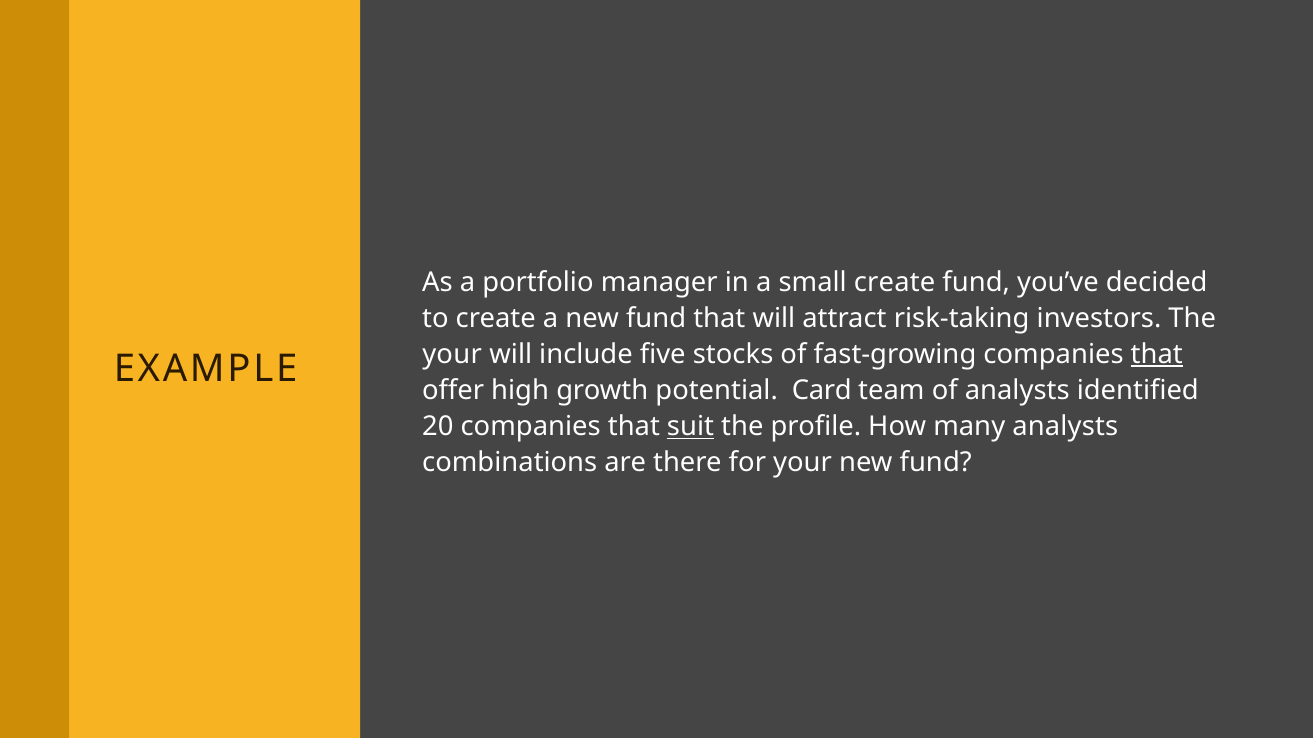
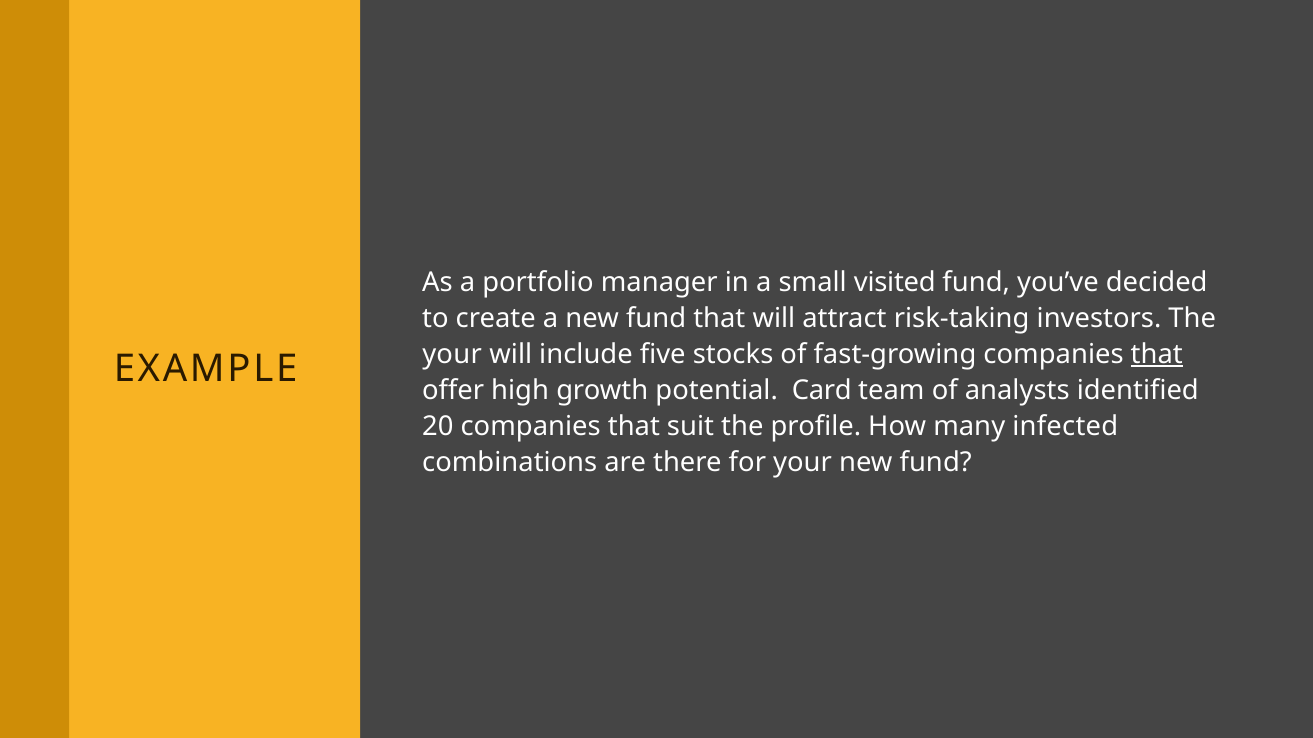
small create: create -> visited (895, 283)
suit underline: present -> none (691, 427)
many analysts: analysts -> infected (1065, 427)
